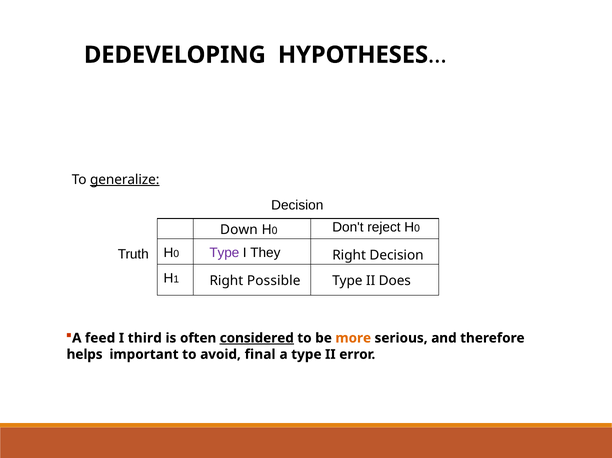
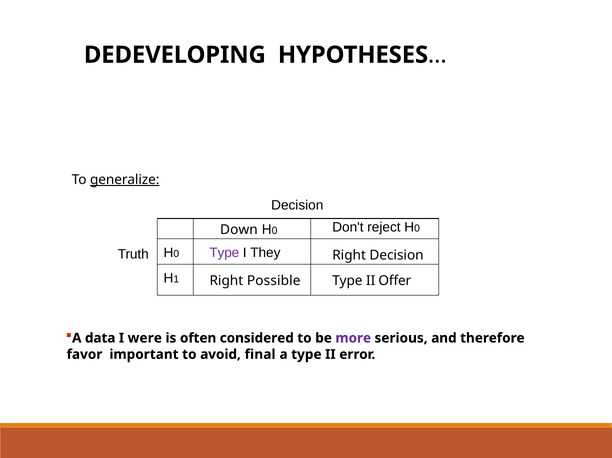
Does: Does -> Offer (395, 281)
feed: feed -> data (100, 338)
third: third -> were (145, 338)
considered underline: present -> none (257, 338)
more colour: orange -> purple (353, 338)
helps: helps -> favor (85, 355)
